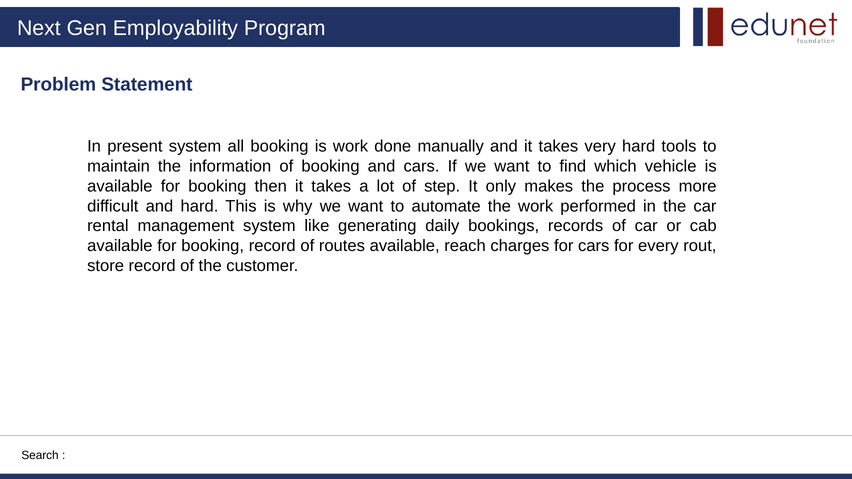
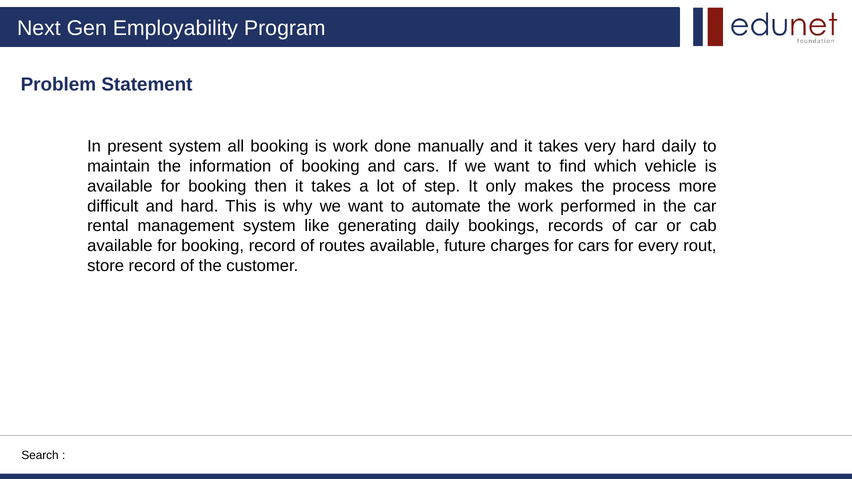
hard tools: tools -> daily (679, 147)
reach: reach -> future (465, 246)
